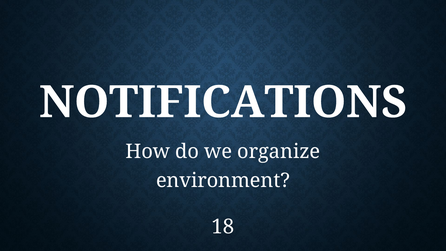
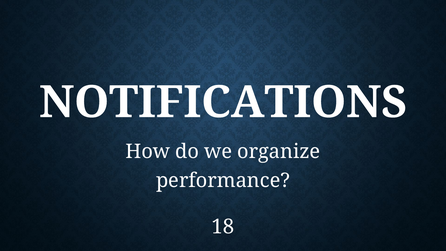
environment: environment -> performance (223, 180)
